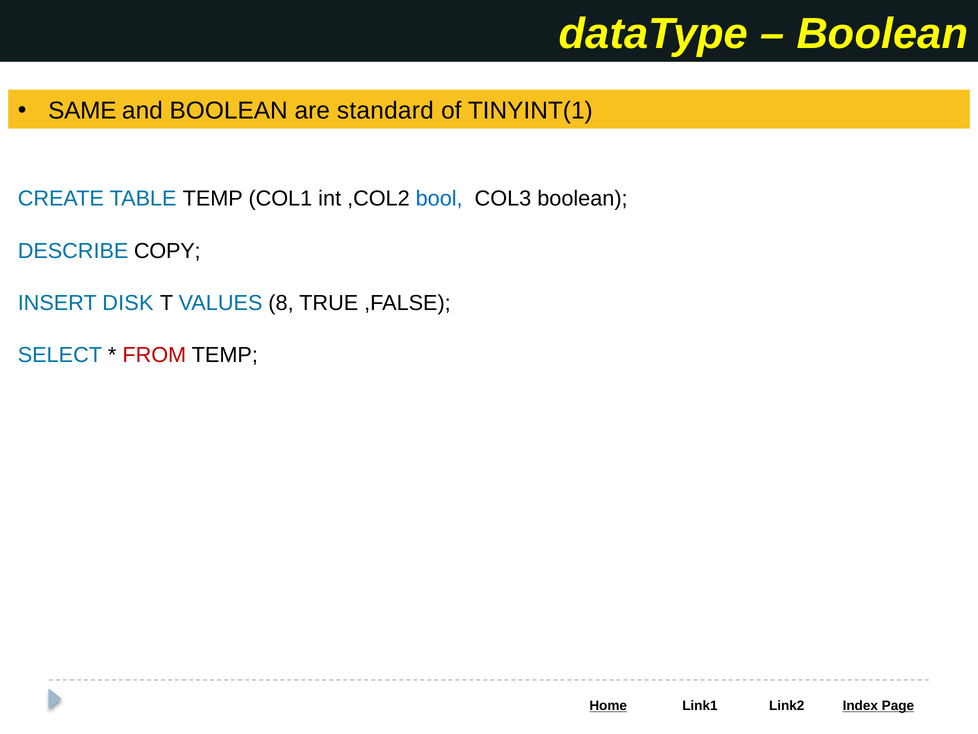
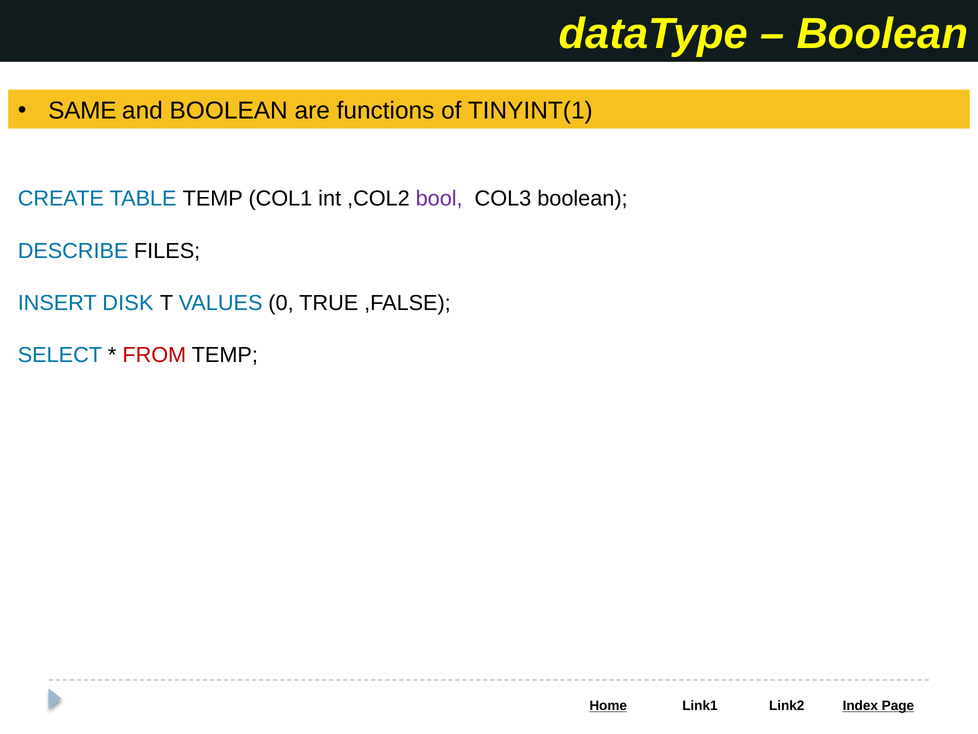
standard: standard -> functions (386, 111)
bool colour: blue -> purple (439, 199)
COPY: COPY -> FILES (167, 251)
8: 8 -> 0 (281, 303)
